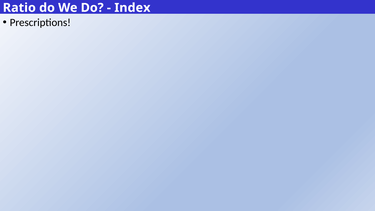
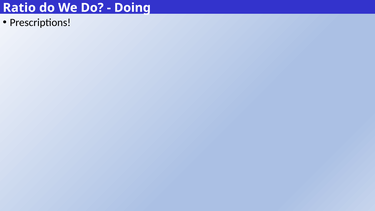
Index: Index -> Doing (132, 8)
